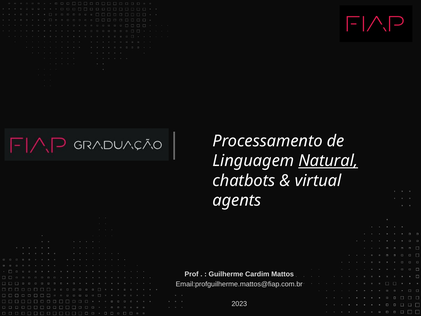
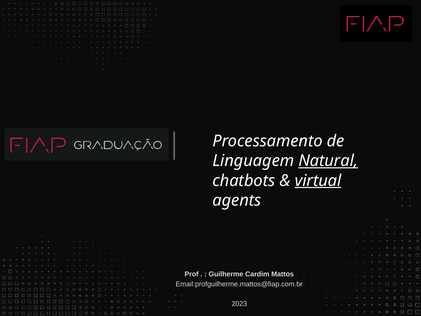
virtual underline: none -> present (318, 180)
